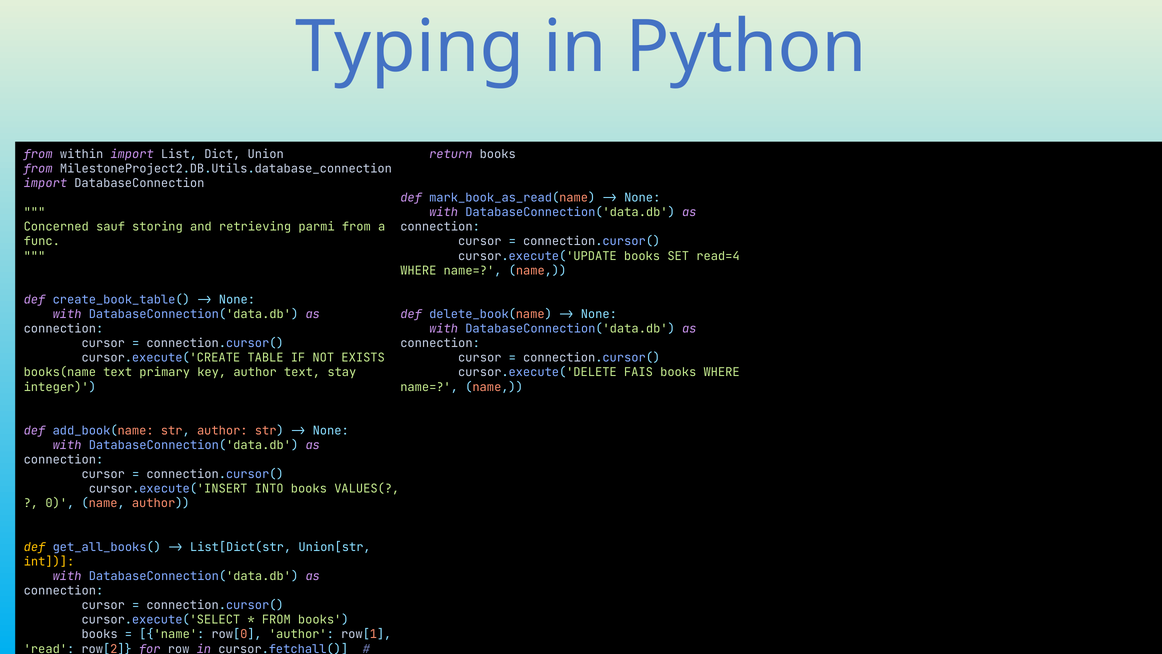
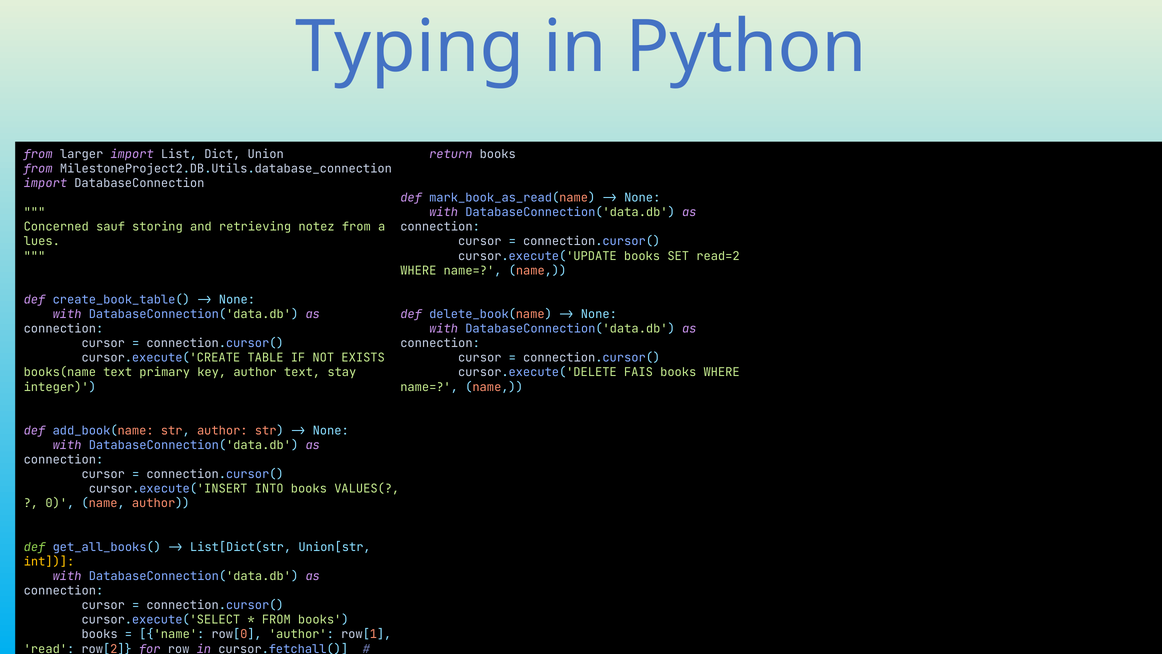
within: within -> larger (82, 154)
parmi: parmi -> notez (317, 227)
func: func -> lues (42, 241)
read=4: read=4 -> read=2 (718, 256)
def colour: yellow -> light green (35, 547)
